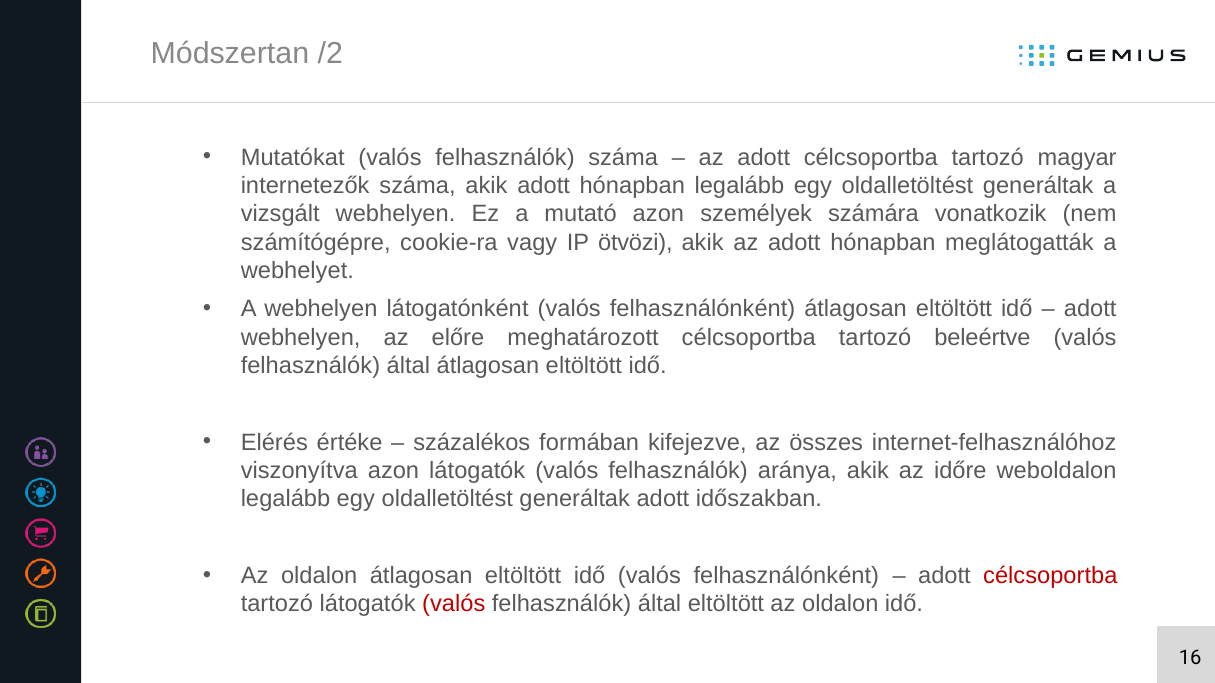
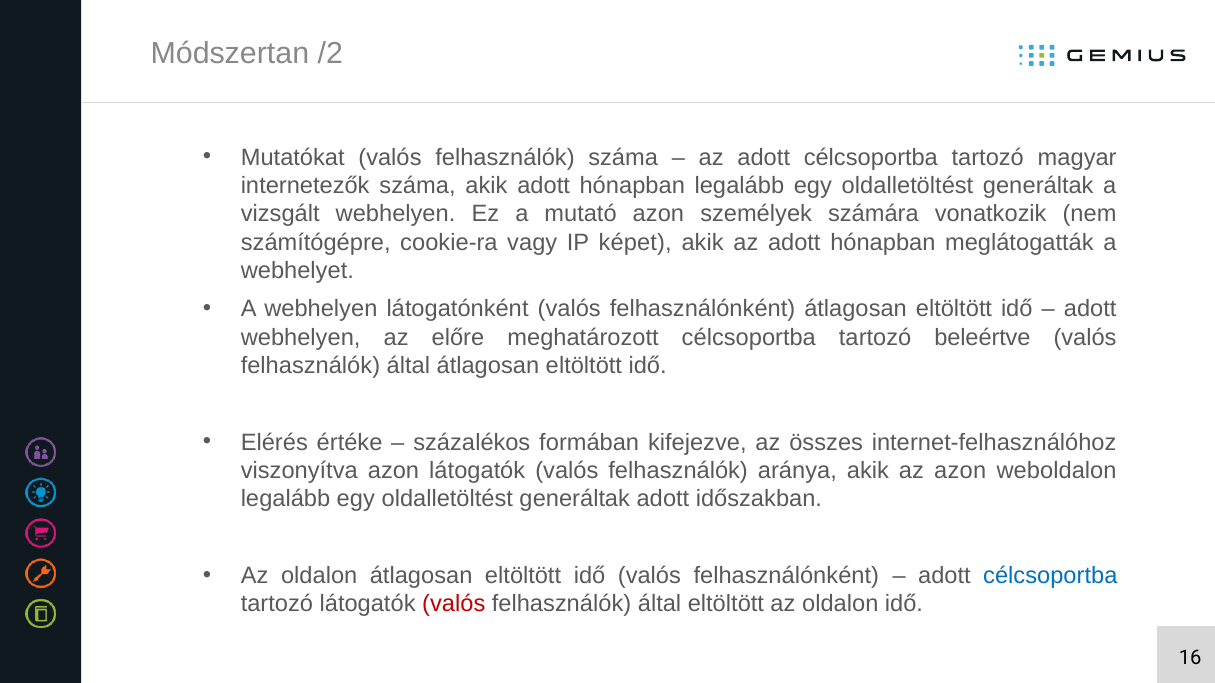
ötvözi: ötvözi -> képet (635, 242)
az időre: időre -> azon (960, 471)
célcsoportba colour: red -> blue (1050, 576)
